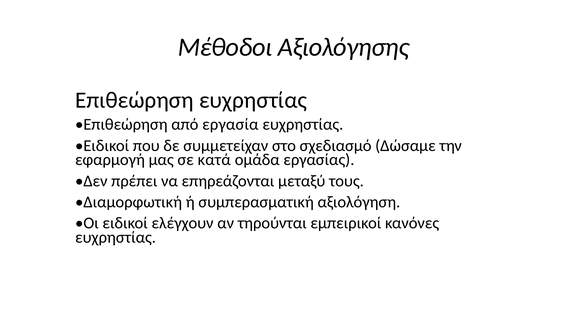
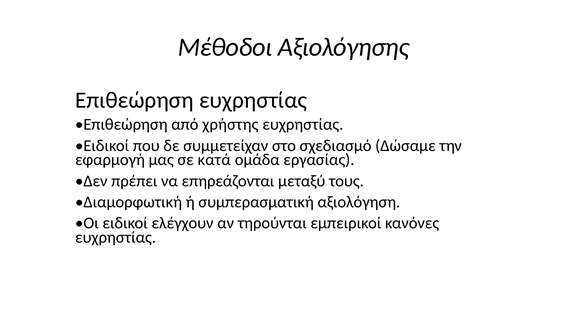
εργασία: εργασία -> χρήστης (230, 125)
